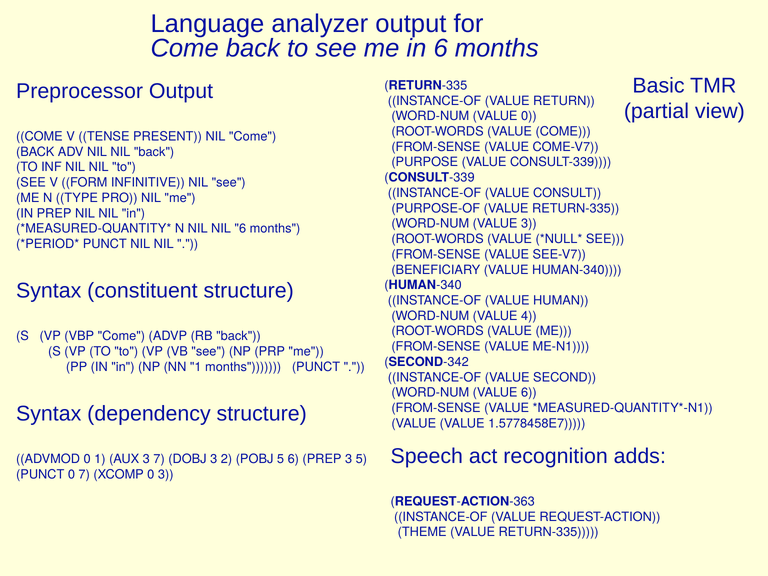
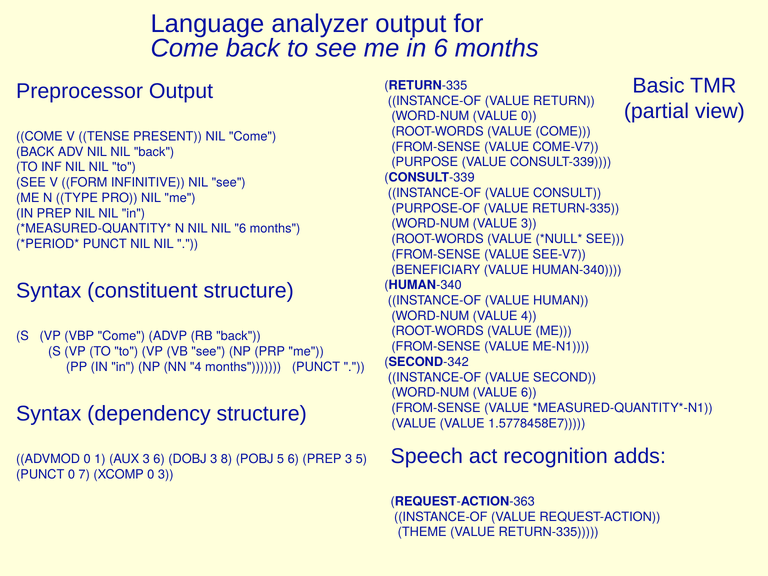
NN 1: 1 -> 4 (196, 367)
3 7: 7 -> 6 (159, 459)
2: 2 -> 8 (227, 459)
